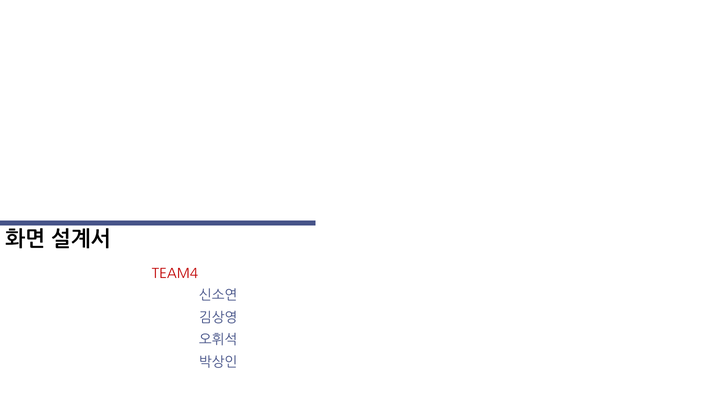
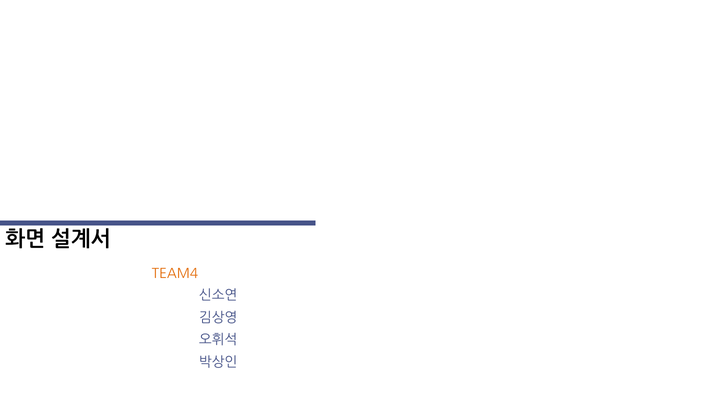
TEAM4 colour: red -> orange (175, 274)
